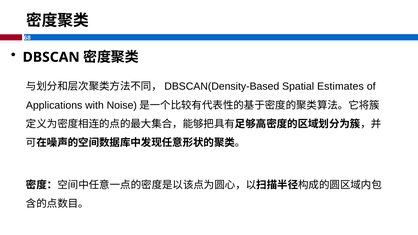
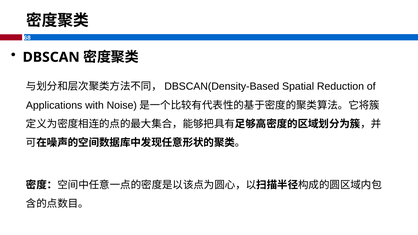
Estimates: Estimates -> Reduction (341, 86)
